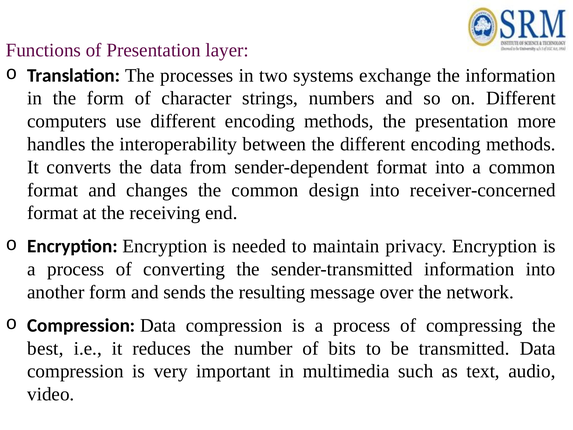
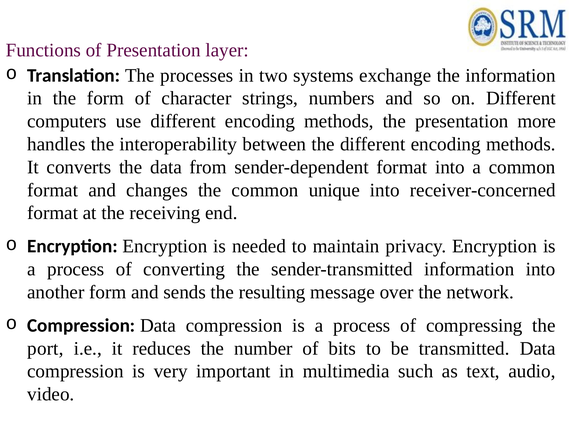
design: design -> unique (334, 190)
best: best -> port (45, 348)
